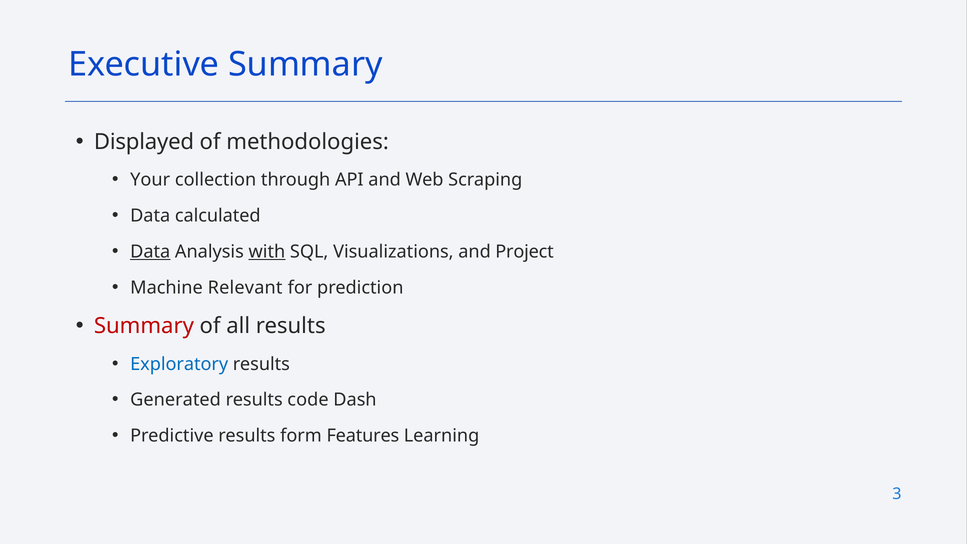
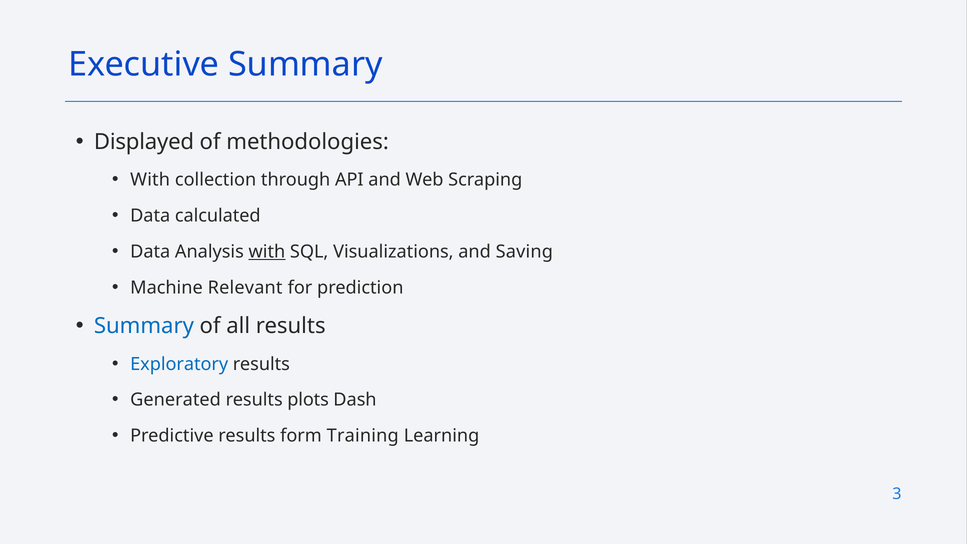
Your: Your -> With (150, 180)
Data underline: present -> none (150, 252)
Project: Project -> Saving (524, 252)
Summary colour: red -> blue (144, 326)
code: code -> plots (308, 400)
Features: Features -> Training (363, 436)
